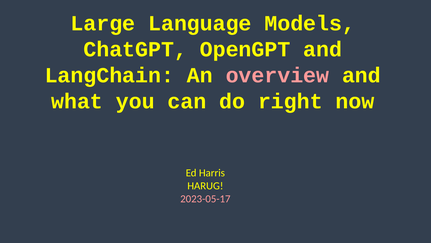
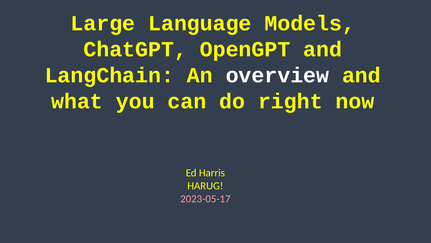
overview colour: pink -> white (277, 75)
